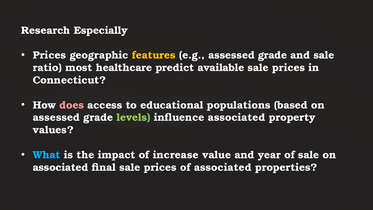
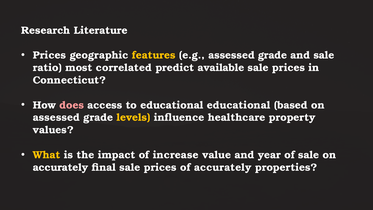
Especially: Especially -> Literature (101, 30)
healthcare: healthcare -> correlated (124, 68)
educational populations: populations -> educational (239, 105)
levels colour: light green -> yellow (133, 117)
influence associated: associated -> healthcare (237, 117)
What colour: light blue -> yellow (47, 155)
associated: associated -> accurately (61, 167)
of associated: associated -> accurately (223, 167)
